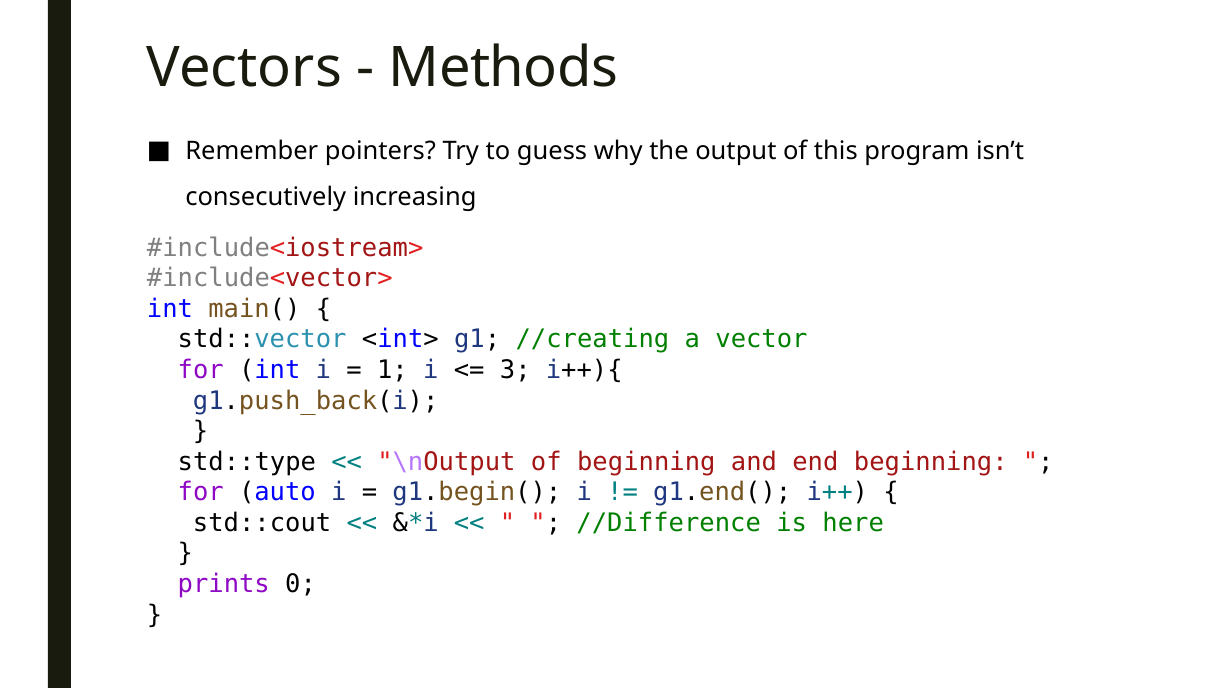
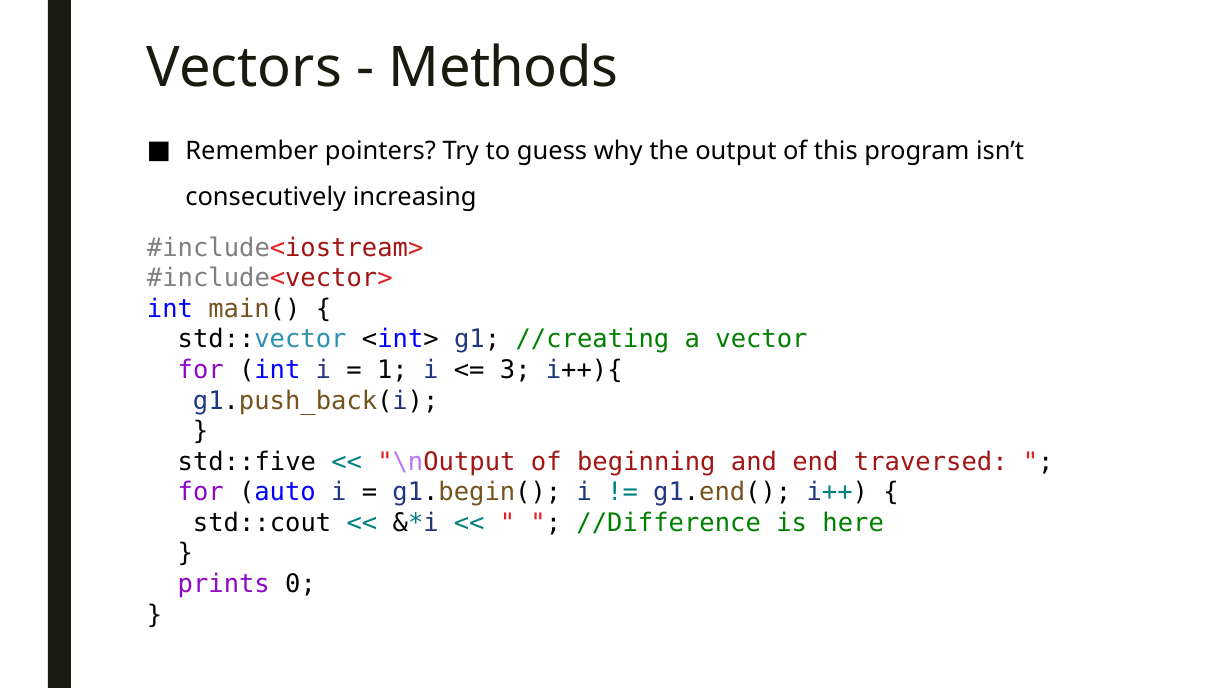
std::type: std::type -> std::five (247, 462)
end beginning: beginning -> traversed (931, 462)
